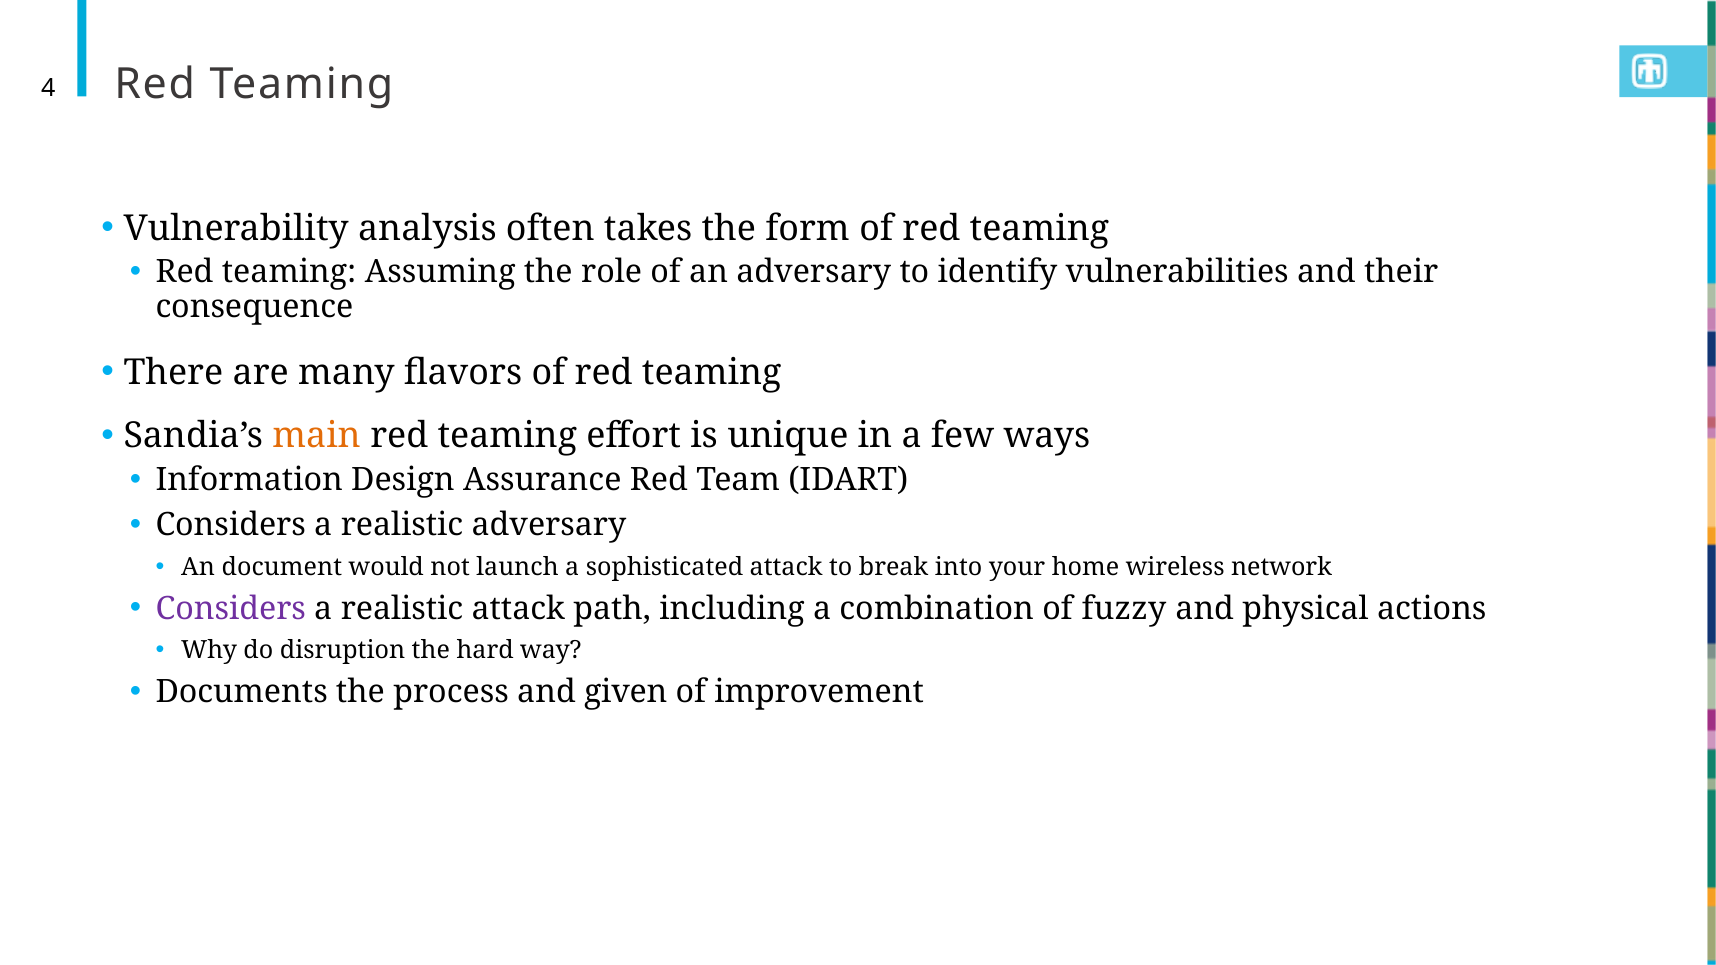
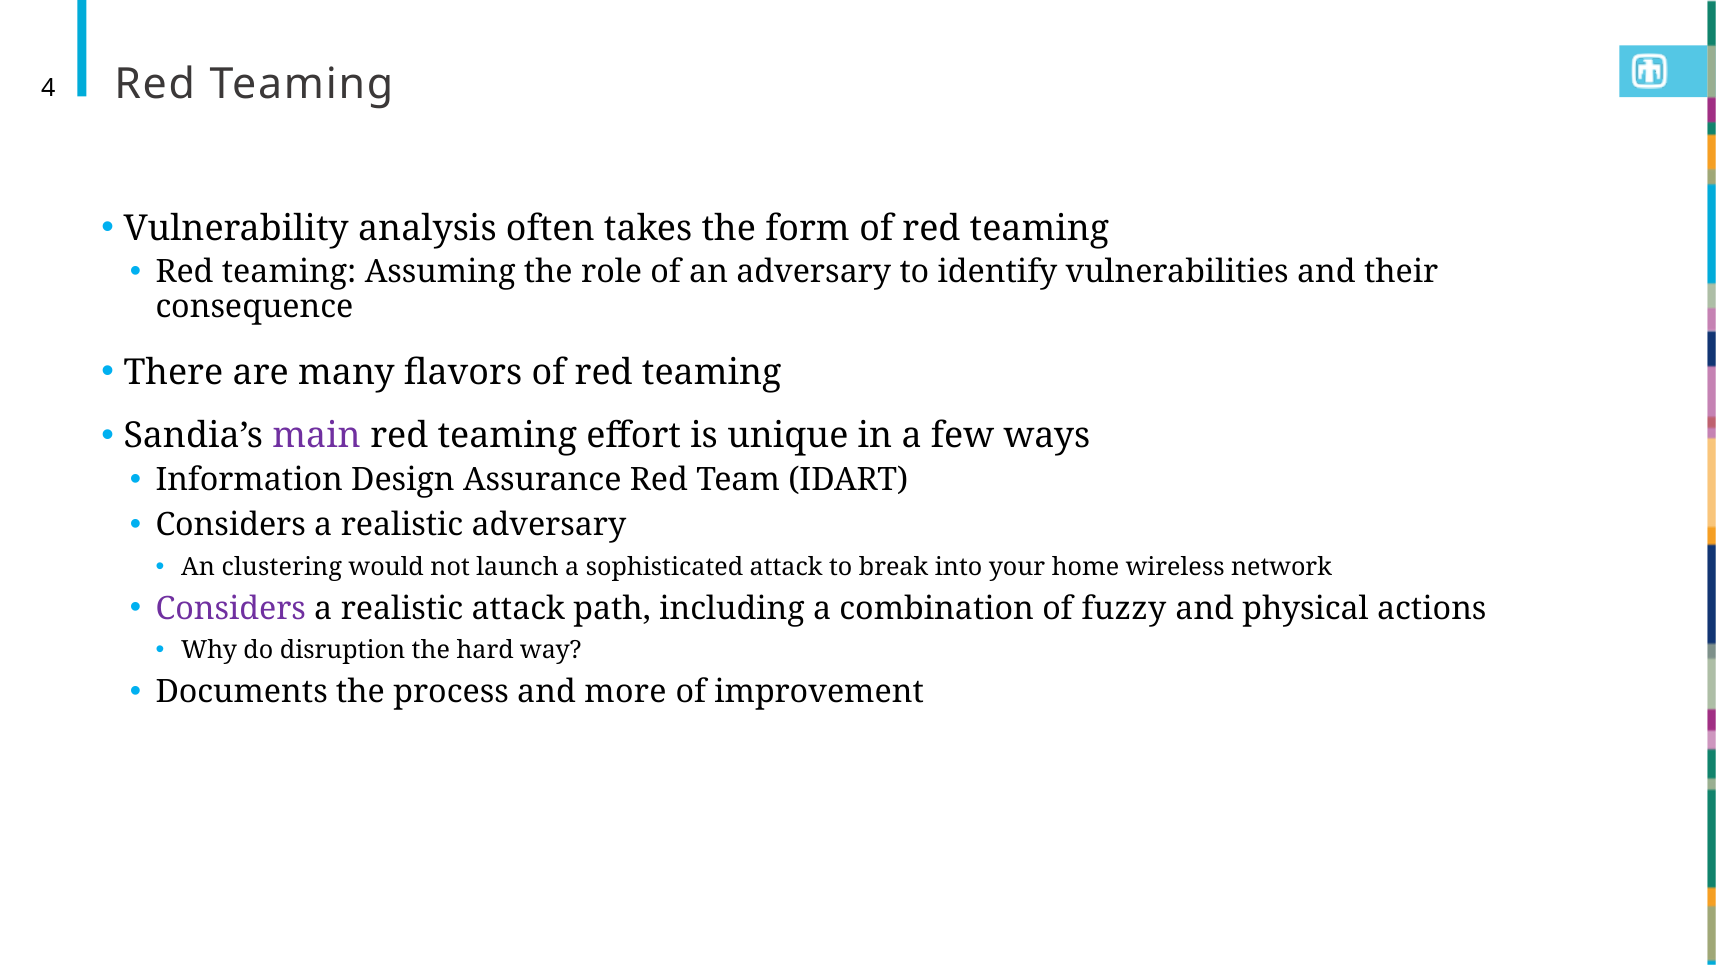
main colour: orange -> purple (317, 436)
document: document -> clustering (282, 567)
given: given -> more (625, 692)
